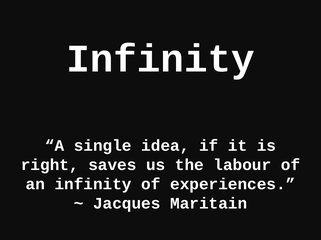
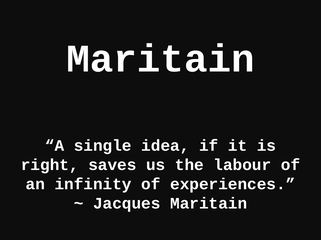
Infinity: Infinity -> Maritain (160, 59)
